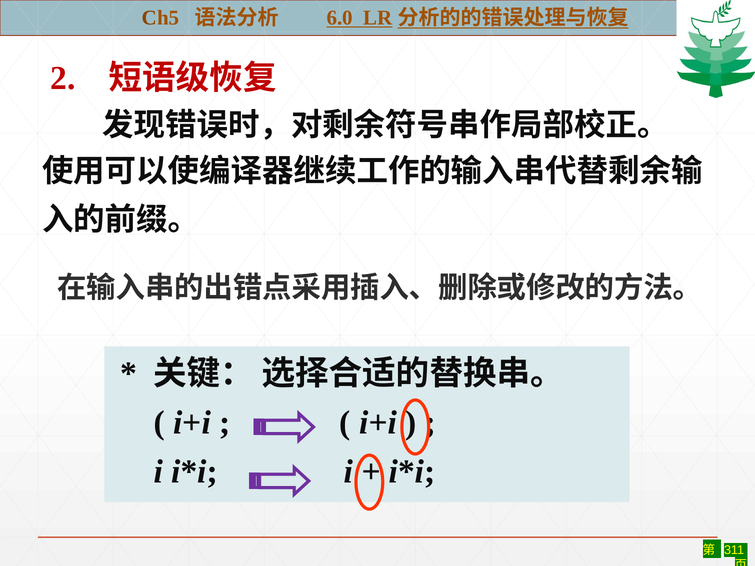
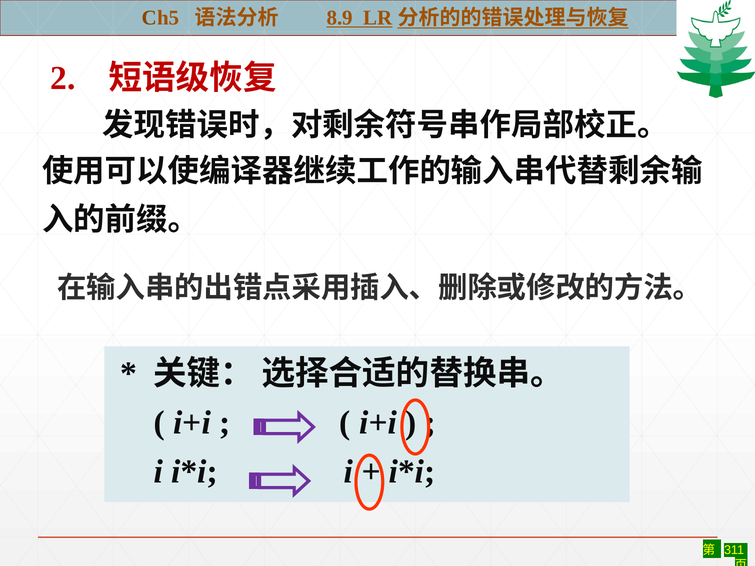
6.0: 6.0 -> 8.9 (340, 18)
